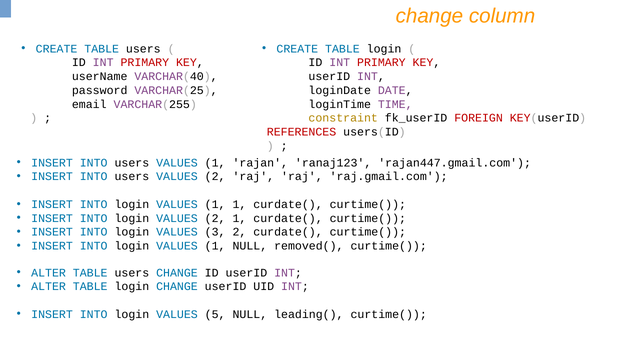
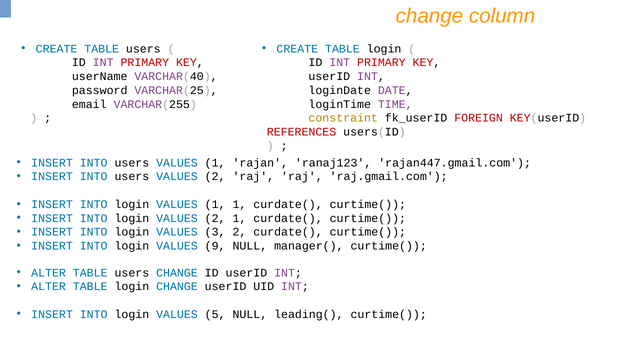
1: 1 -> 9 (215, 246)
removed(: removed( -> manager( (309, 246)
